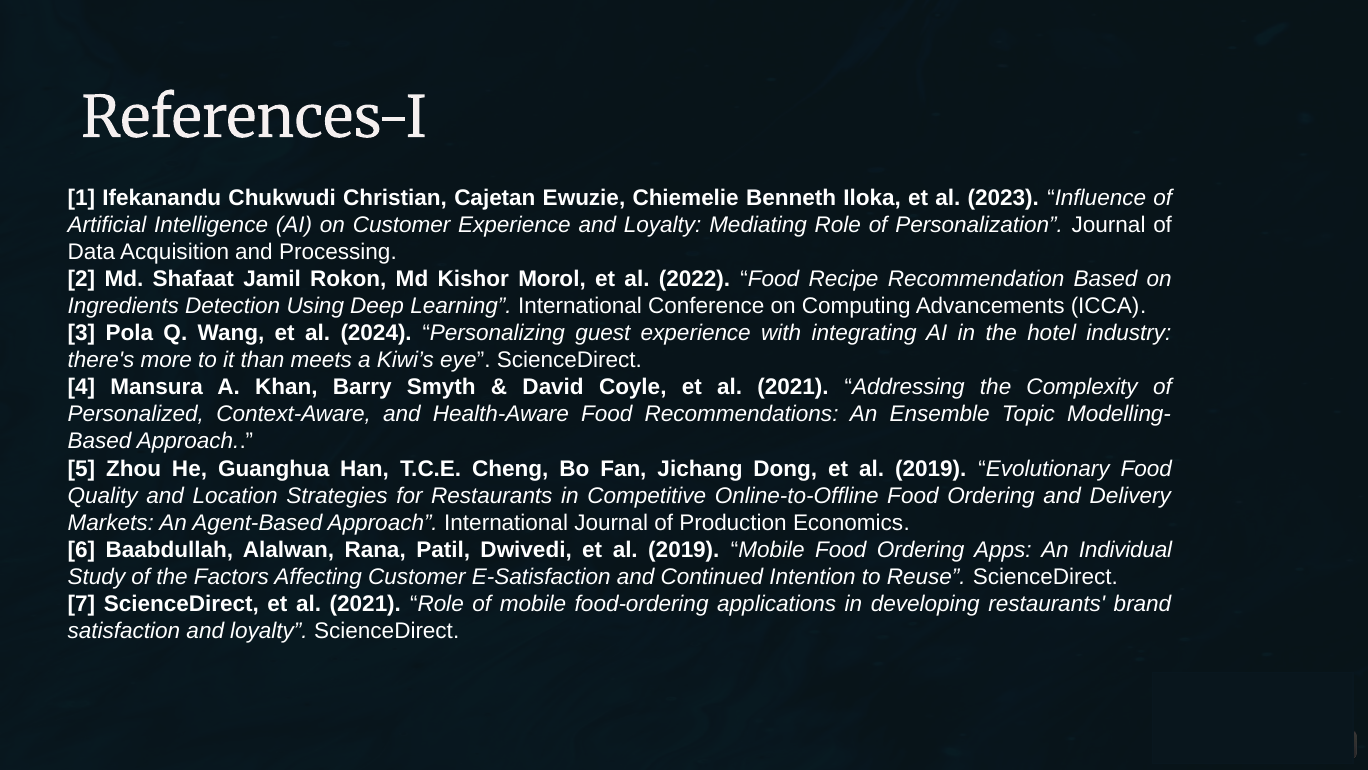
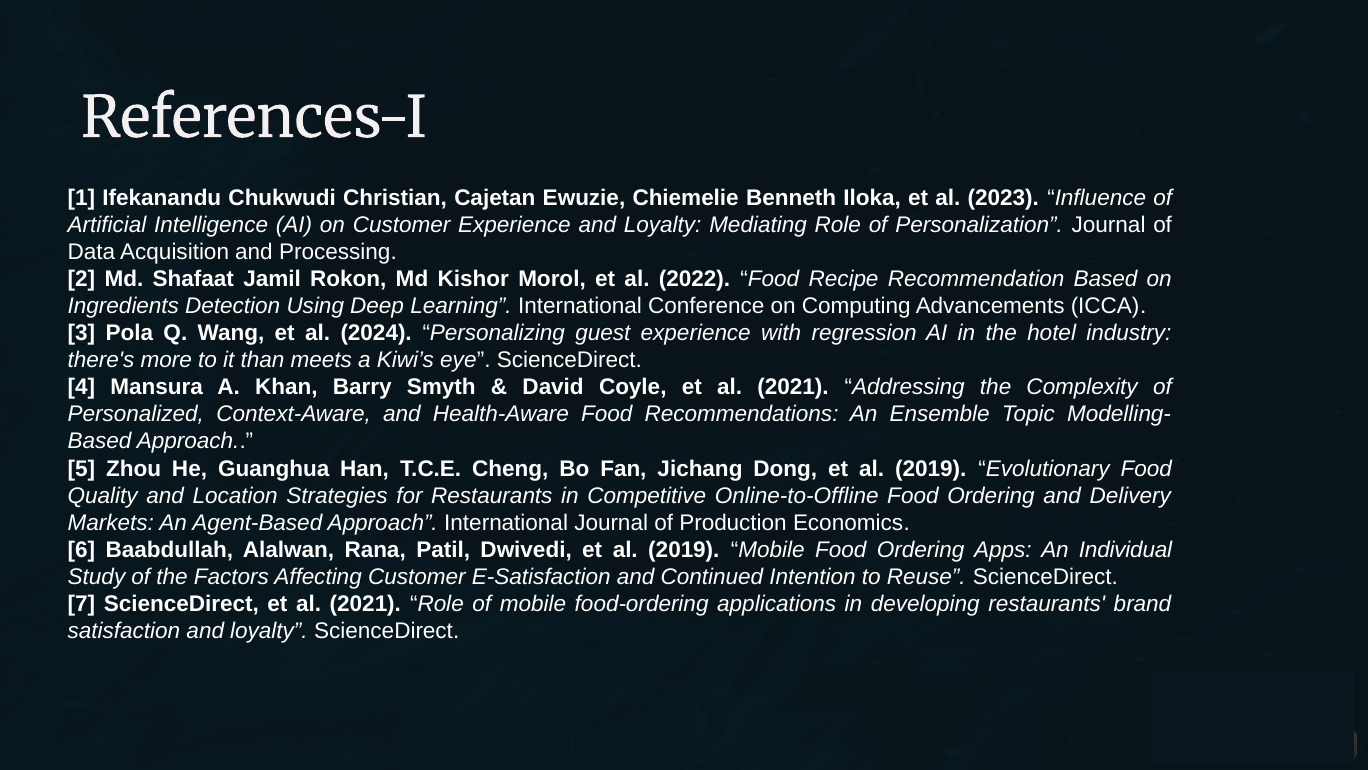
integrating: integrating -> regression (864, 333)
